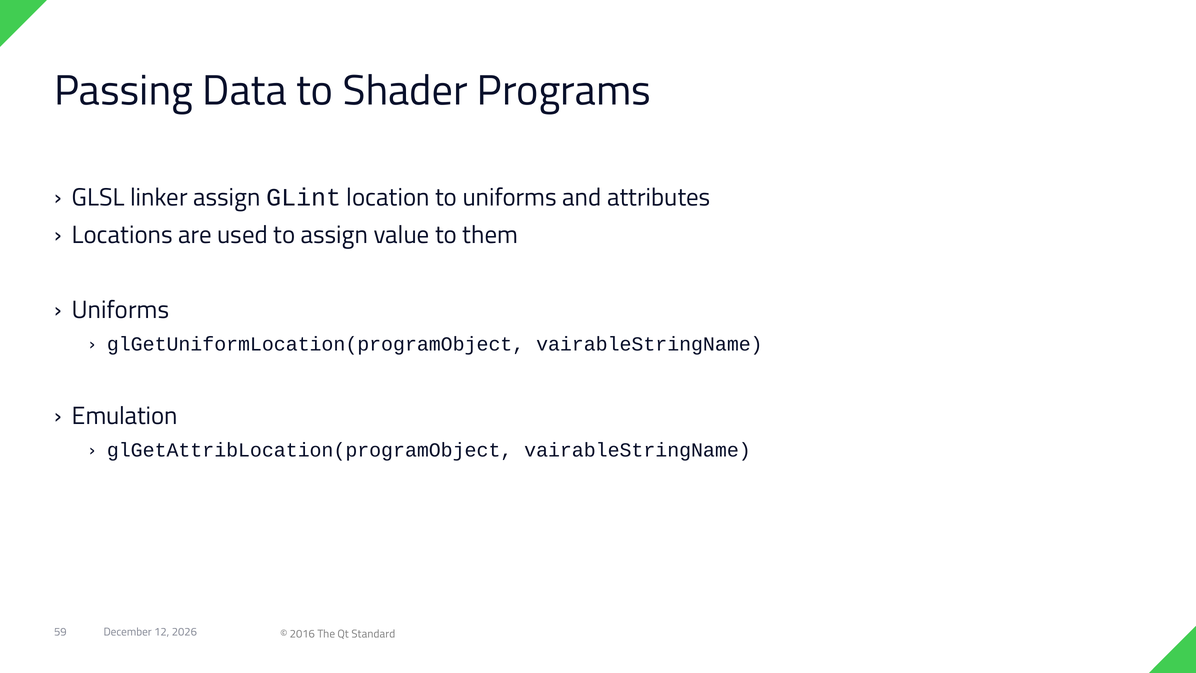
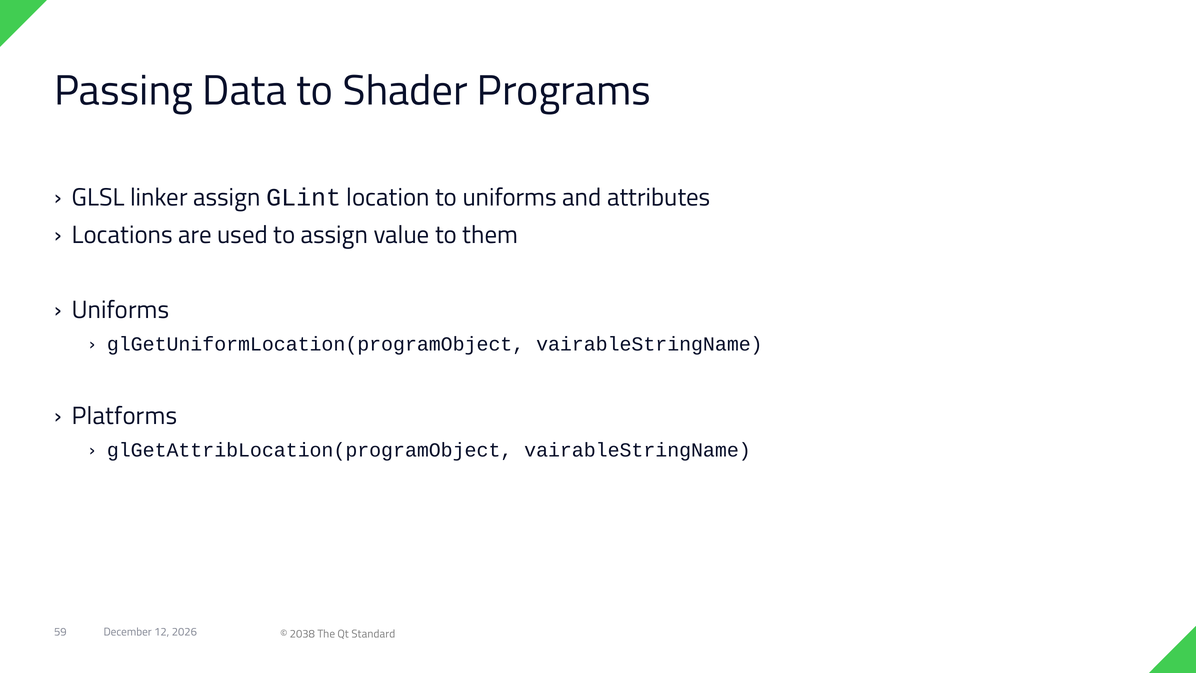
Emulation: Emulation -> Platforms (125, 416)
2016: 2016 -> 2038 (302, 634)
